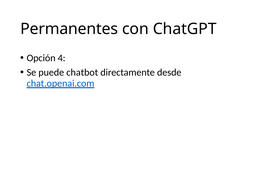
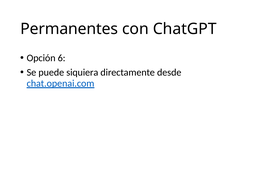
4: 4 -> 6 (62, 58)
chatbot: chatbot -> siquiera (82, 72)
